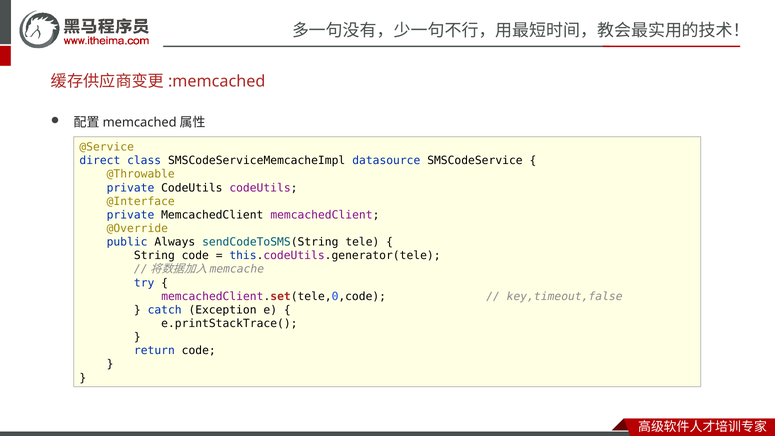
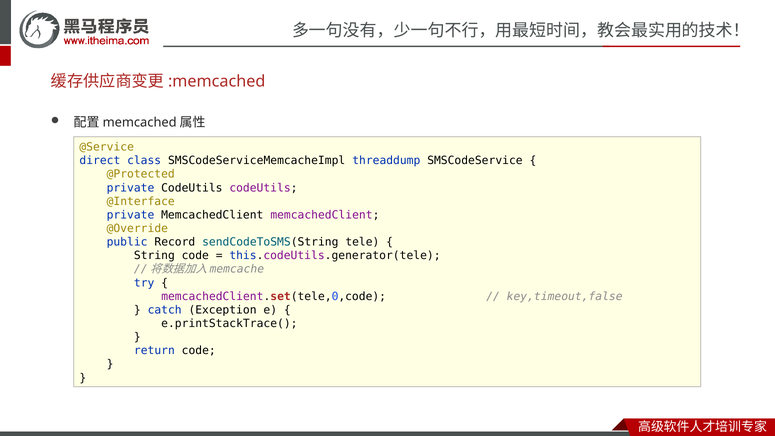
datasource: datasource -> threaddump (386, 161)
@Throwable: @Throwable -> @Protected (141, 174)
Always: Always -> Record (175, 242)
